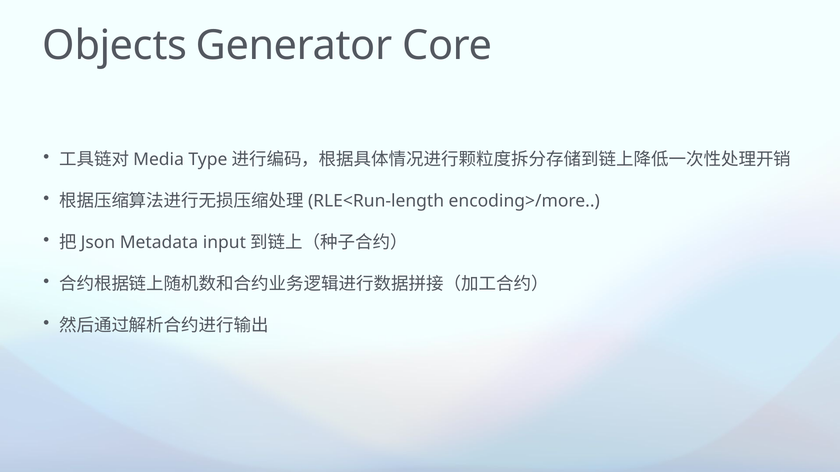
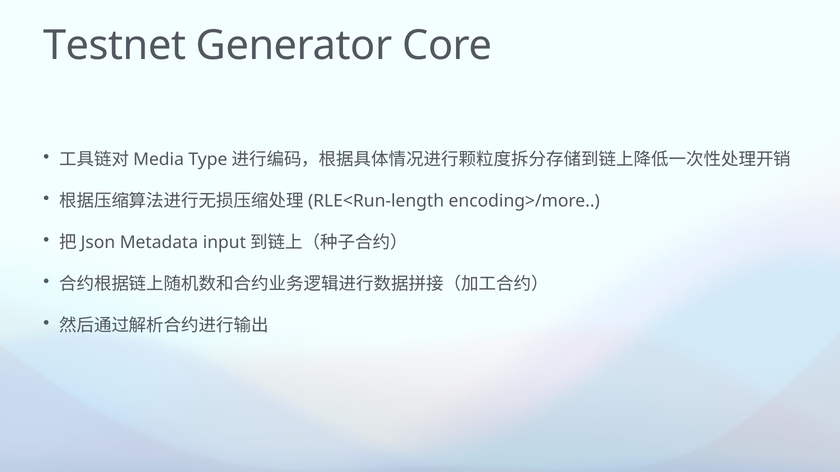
Objects: Objects -> Testnet (115, 46)
